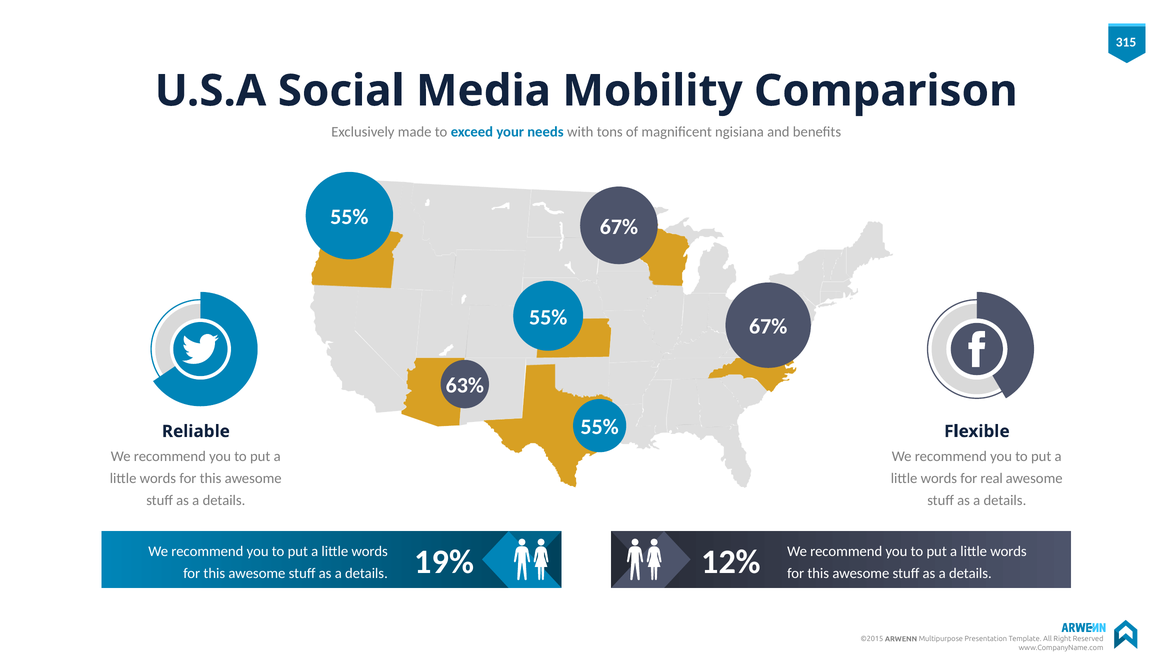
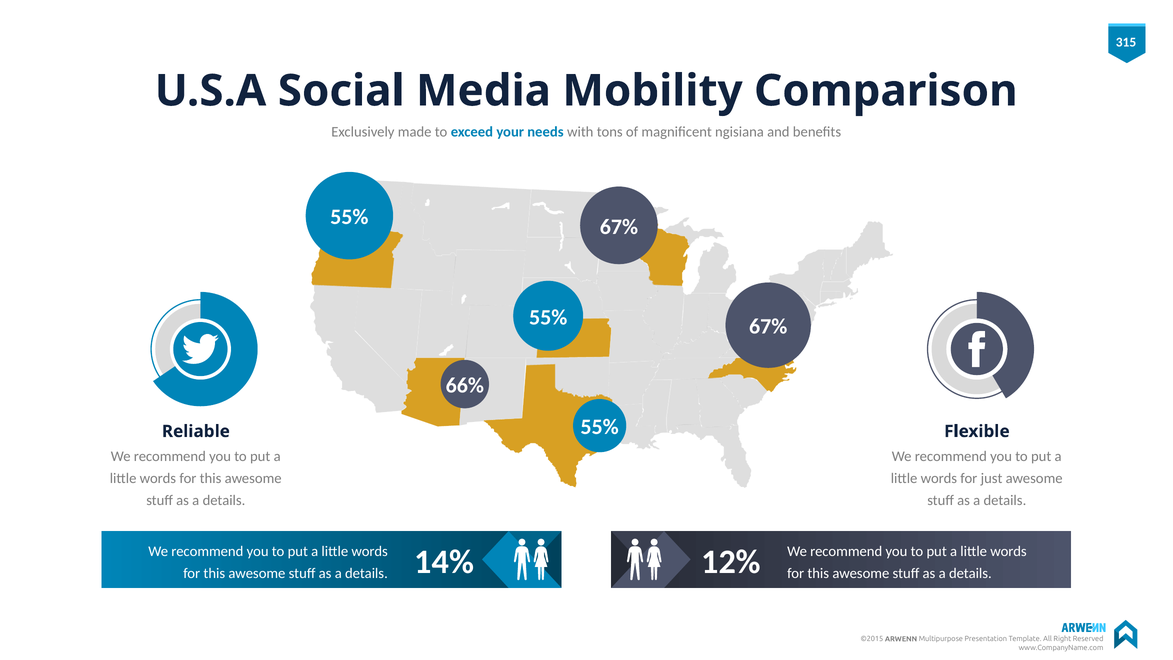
63%: 63% -> 66% (465, 386)
real: real -> just (992, 478)
19%: 19% -> 14% (444, 562)
